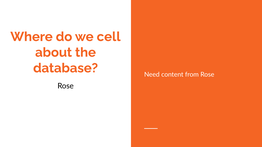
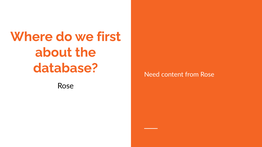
cell: cell -> first (109, 37)
